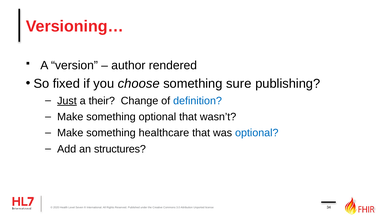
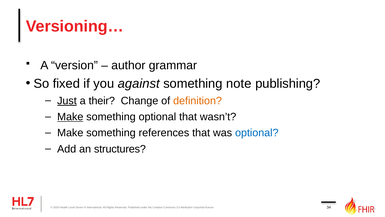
rendered: rendered -> grammar (173, 65)
choose: choose -> against (139, 83)
sure: sure -> note (239, 83)
definition colour: blue -> orange (198, 101)
Make underline: none -> present (70, 117)
healthcare: healthcare -> references (164, 133)
